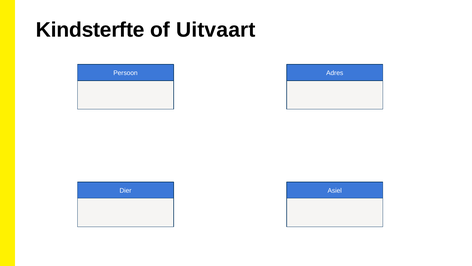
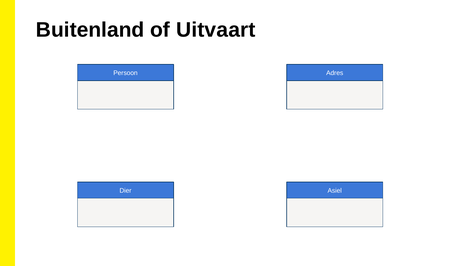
Kindsterfte: Kindsterfte -> Buitenland (90, 30)
